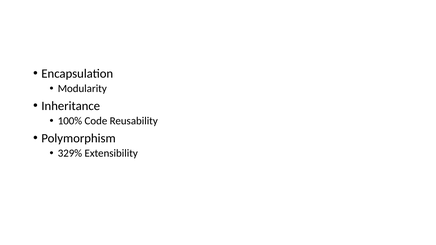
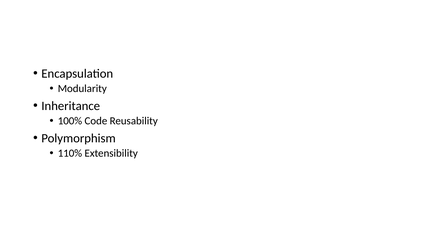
329%: 329% -> 110% (70, 153)
